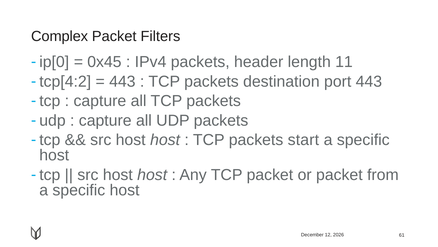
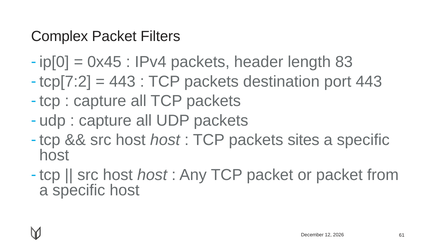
11: 11 -> 83 (344, 62)
tcp[4:2: tcp[4:2 -> tcp[7:2 (65, 81)
start: start -> sites (304, 140)
